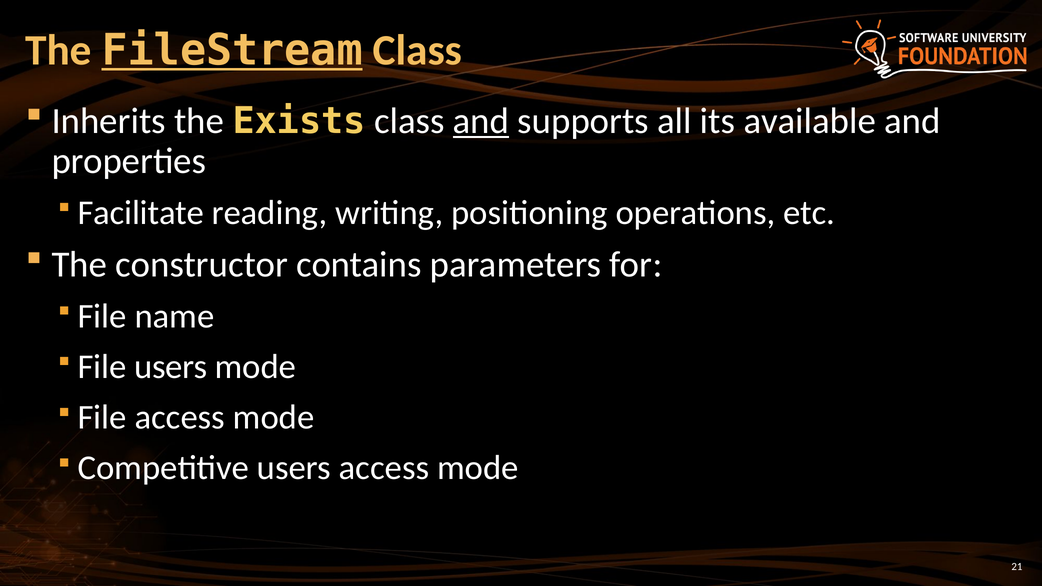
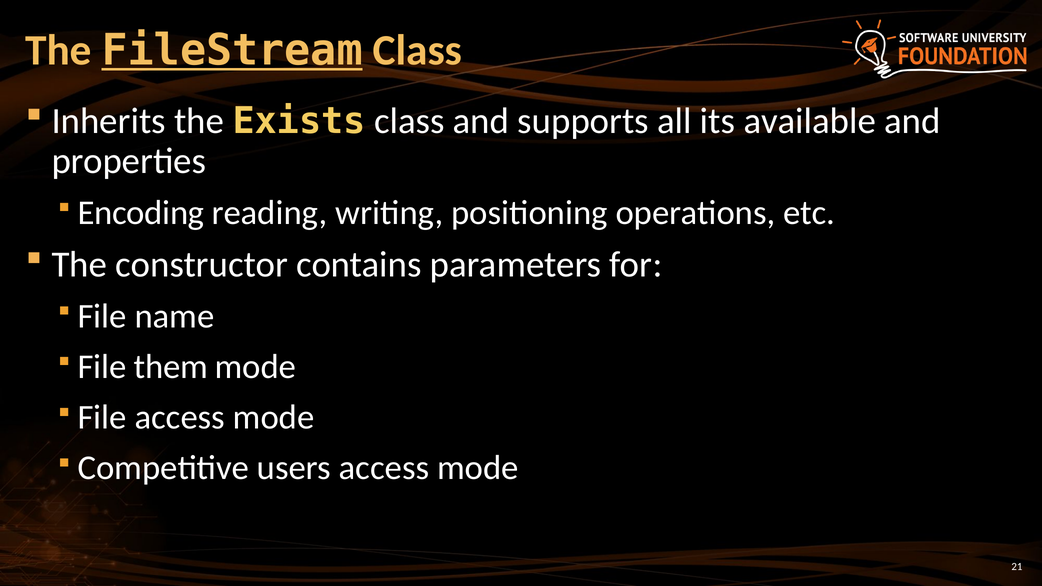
and underline: present -> none (481, 121)
Facilitate: Facilitate -> Encoding (141, 213)
File users: users -> them (171, 367)
